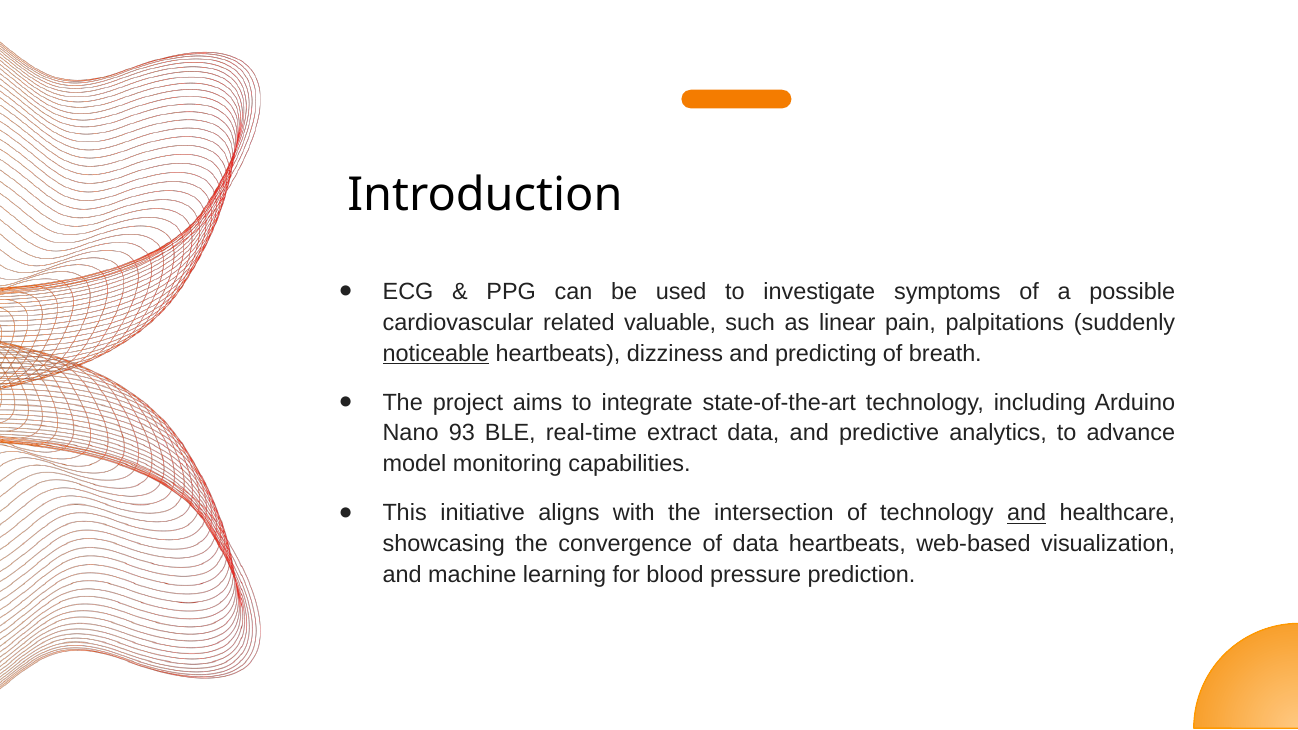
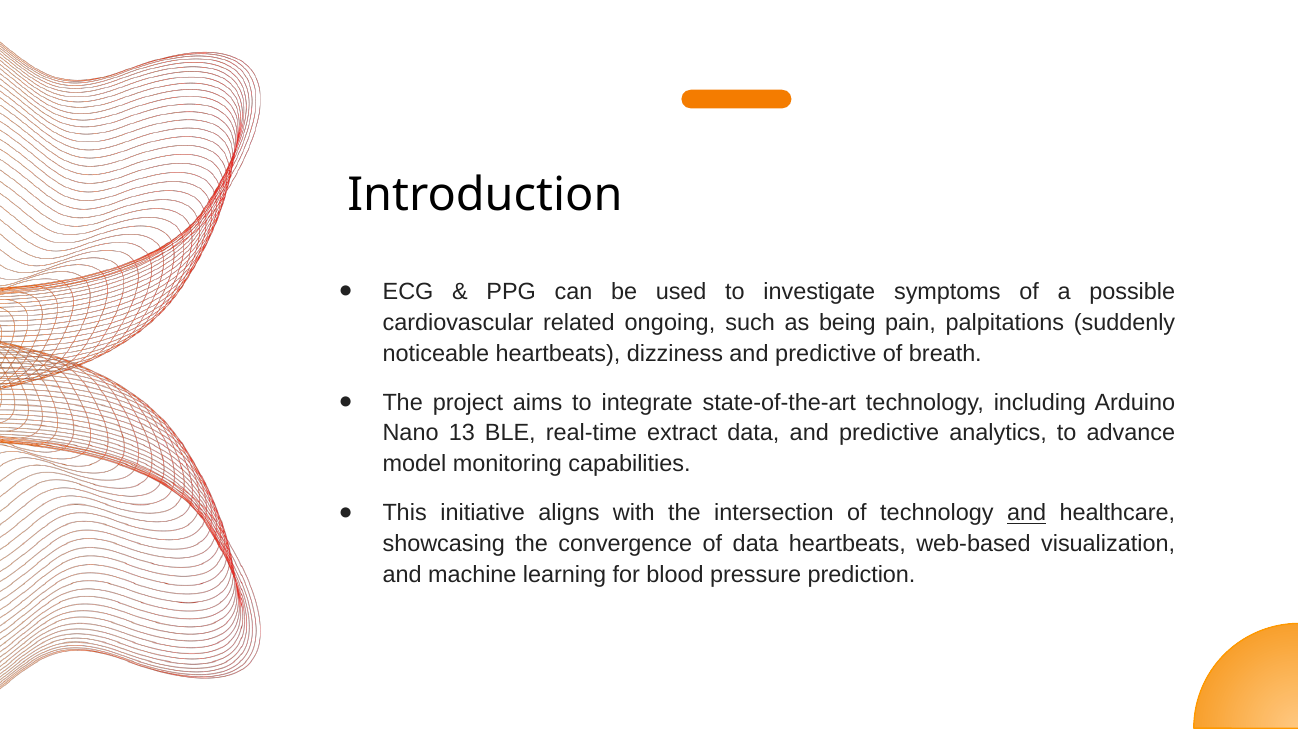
valuable: valuable -> ongoing (670, 322)
linear: linear -> being (847, 322)
noticeable underline: present -> none (436, 353)
dizziness and predicting: predicting -> predictive (826, 353)
93: 93 -> 13 (462, 433)
